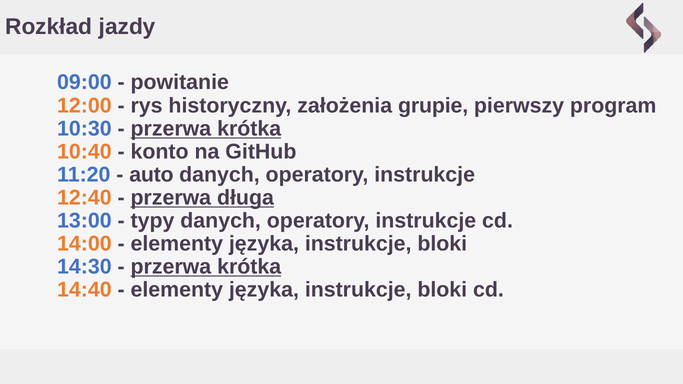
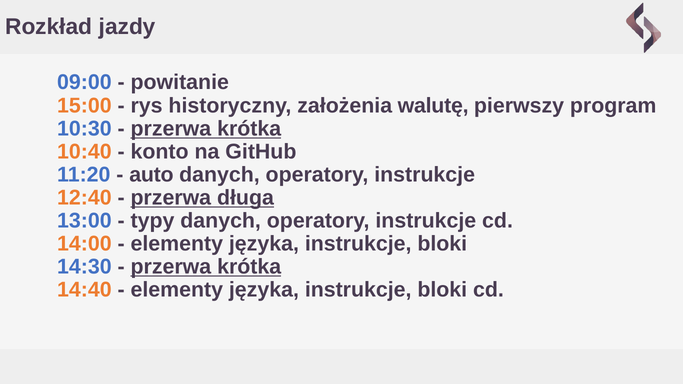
12:00: 12:00 -> 15:00 (84, 106)
grupie: grupie -> walutę (433, 106)
